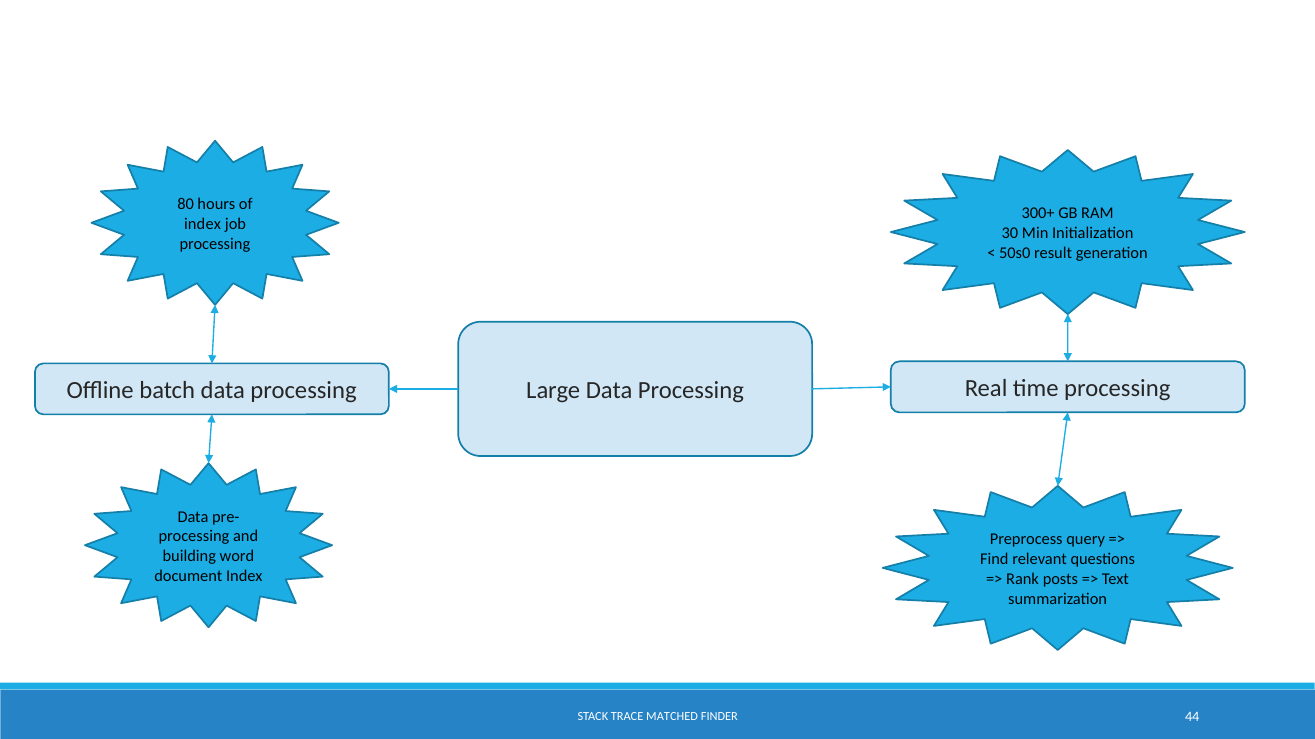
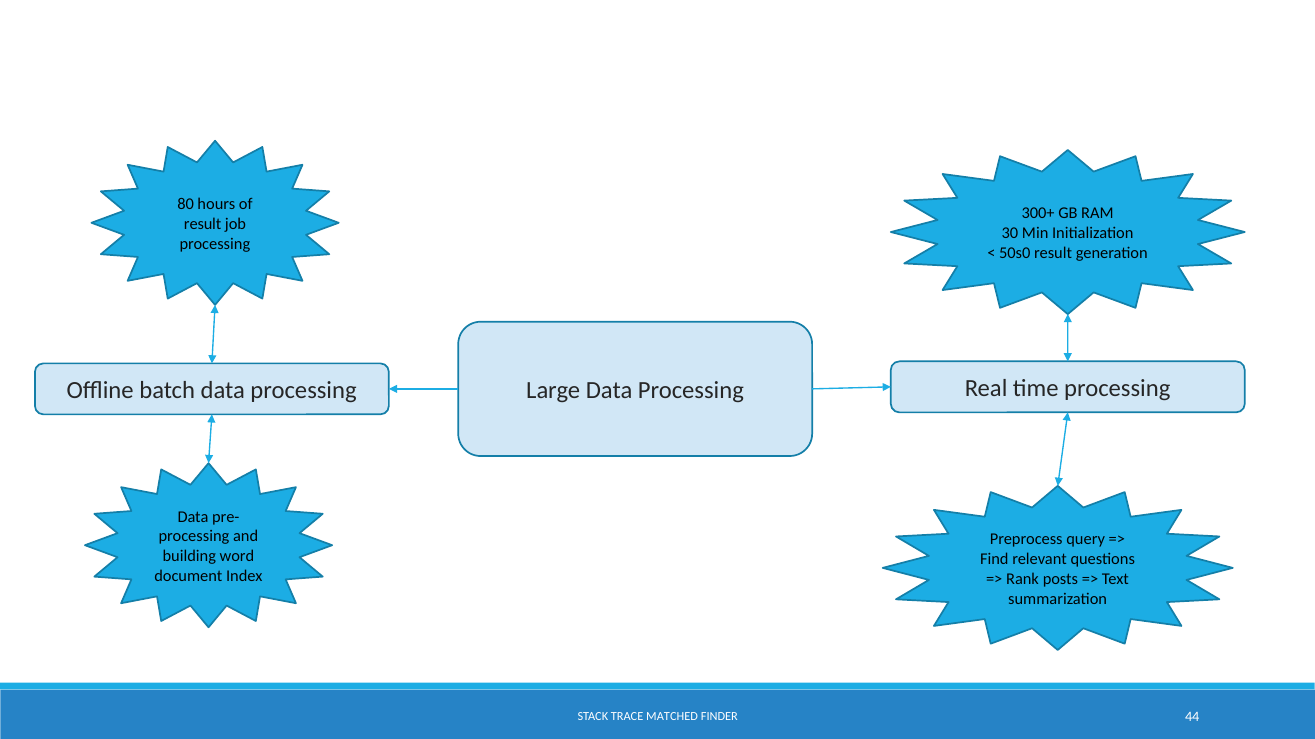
index: index -> result (203, 224)
